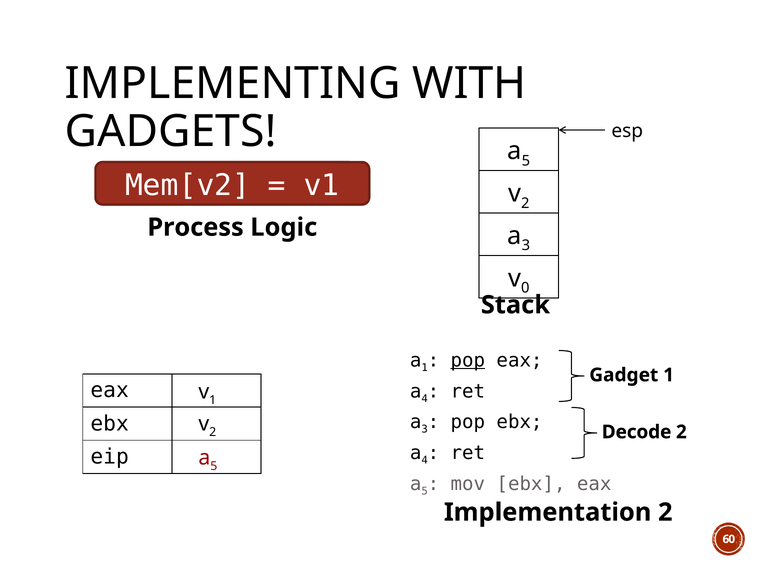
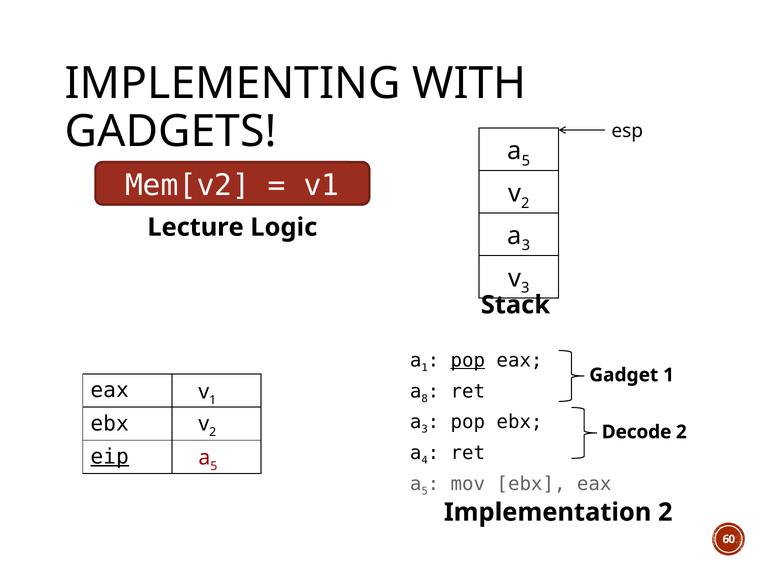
Process: Process -> Lecture (196, 227)
0: 0 -> 3 (525, 288)
4: 4 -> 8 (425, 399)
eip underline: none -> present (110, 457)
